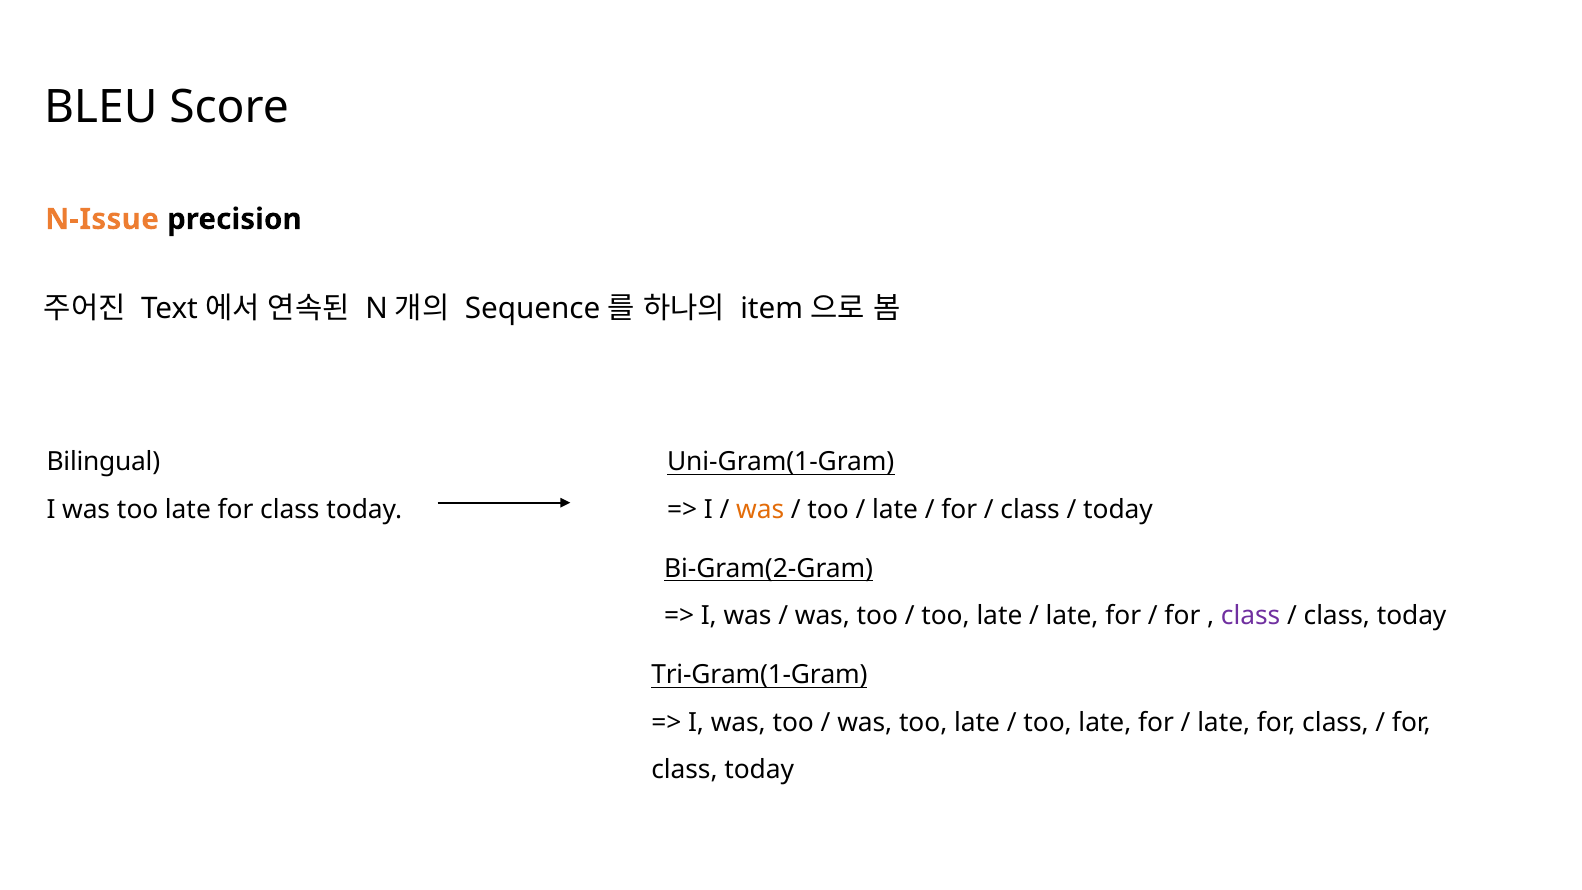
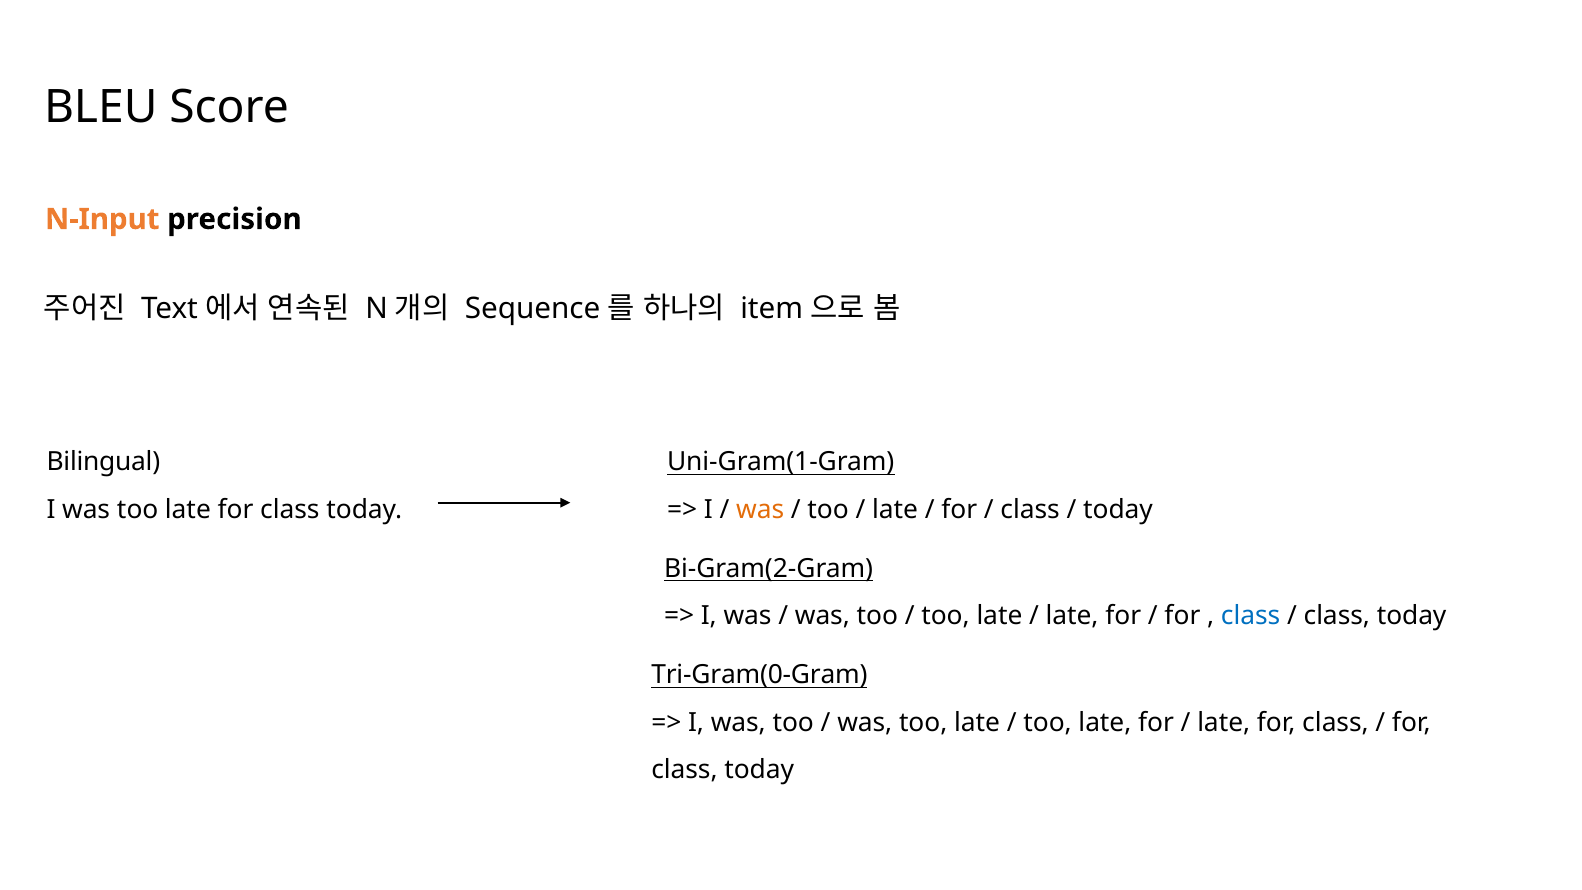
N-Issue: N-Issue -> N-Input (102, 219)
class colour: purple -> blue (1251, 616)
Tri-Gram(1-Gram: Tri-Gram(1-Gram -> Tri-Gram(0-Gram (759, 675)
